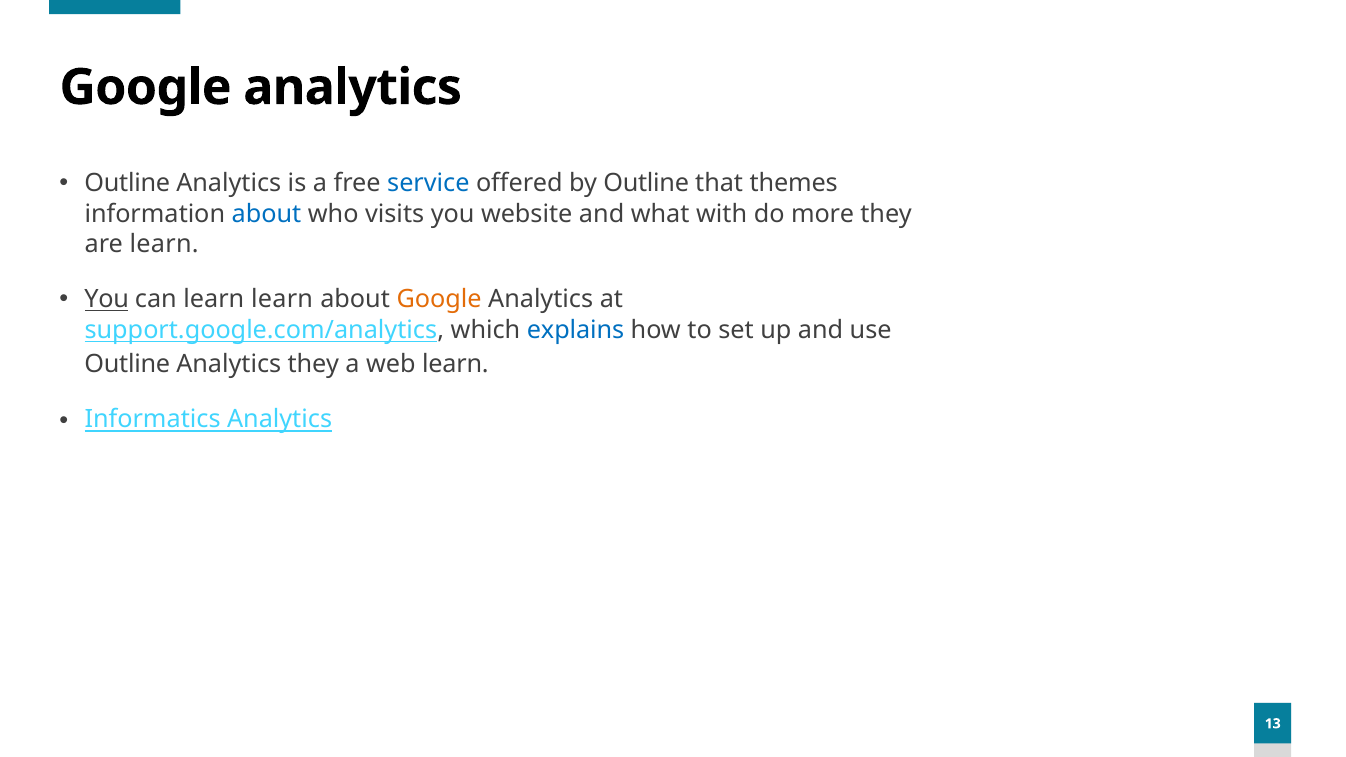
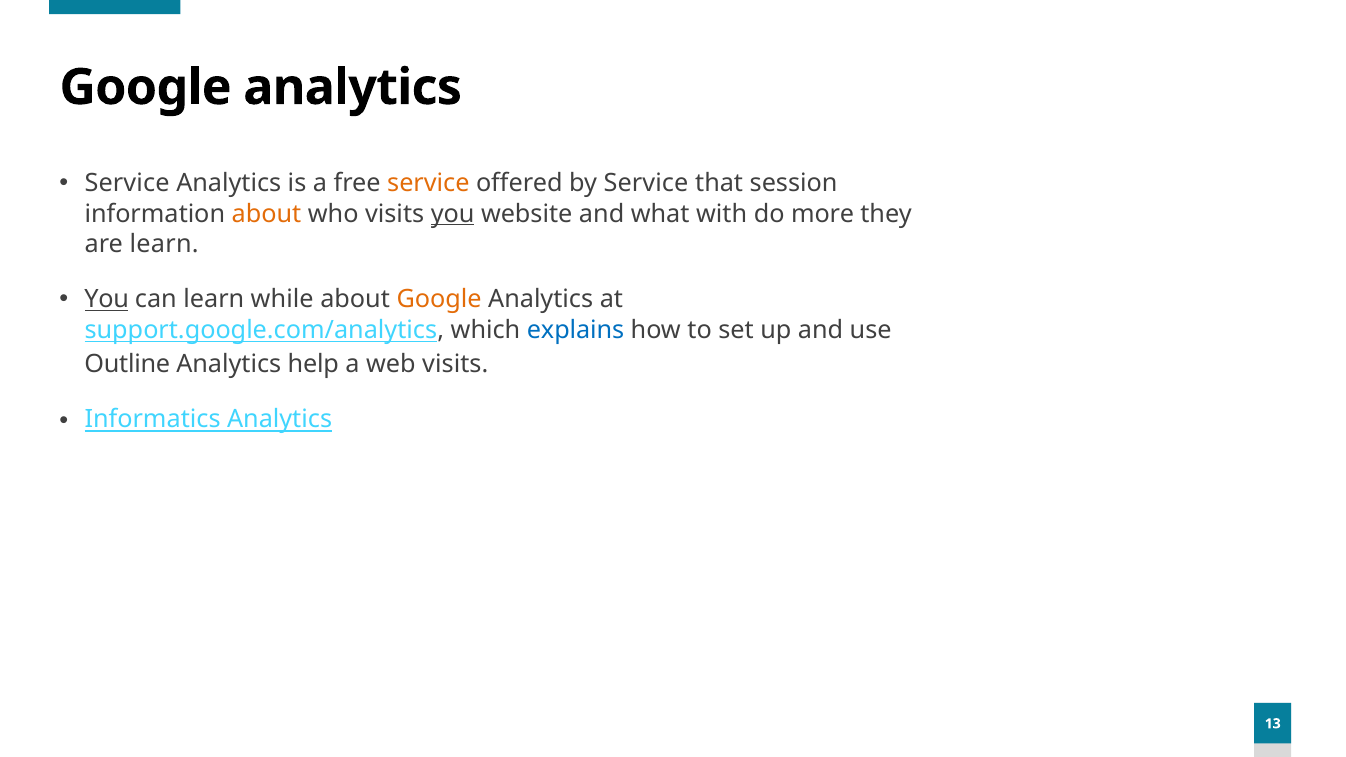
Outline: Outline -> Service (127, 183)
service colour: blue -> orange (428, 183)
by Outline: Outline -> Service (646, 183)
themes: themes -> session (794, 183)
about colour: blue -> orange (267, 214)
you underline: none -> present (453, 214)
learn learn: learn -> while (282, 300)
Analytics they: they -> help (313, 364)
web learn: learn -> visits (455, 364)
